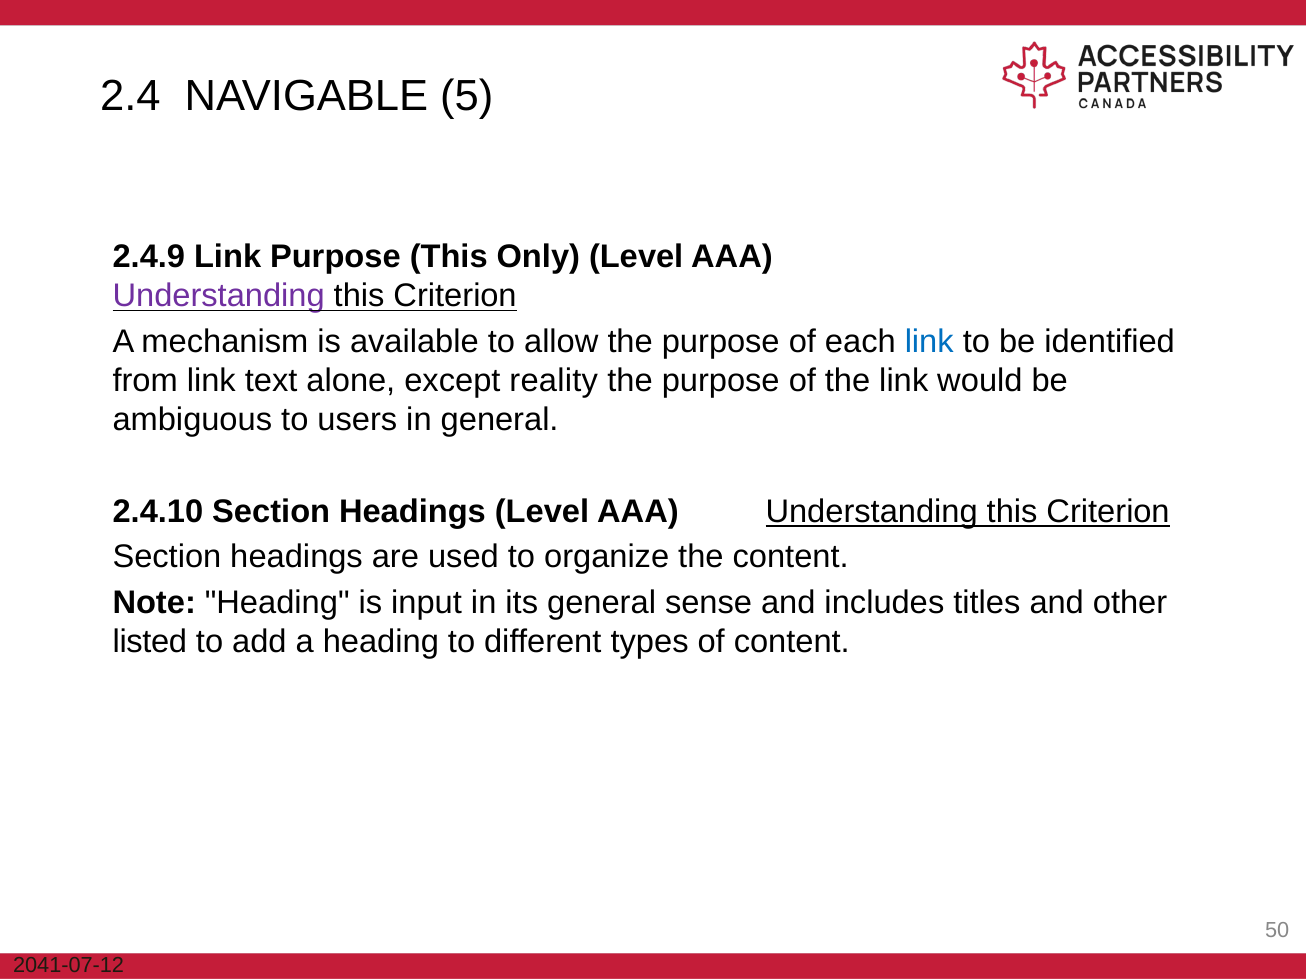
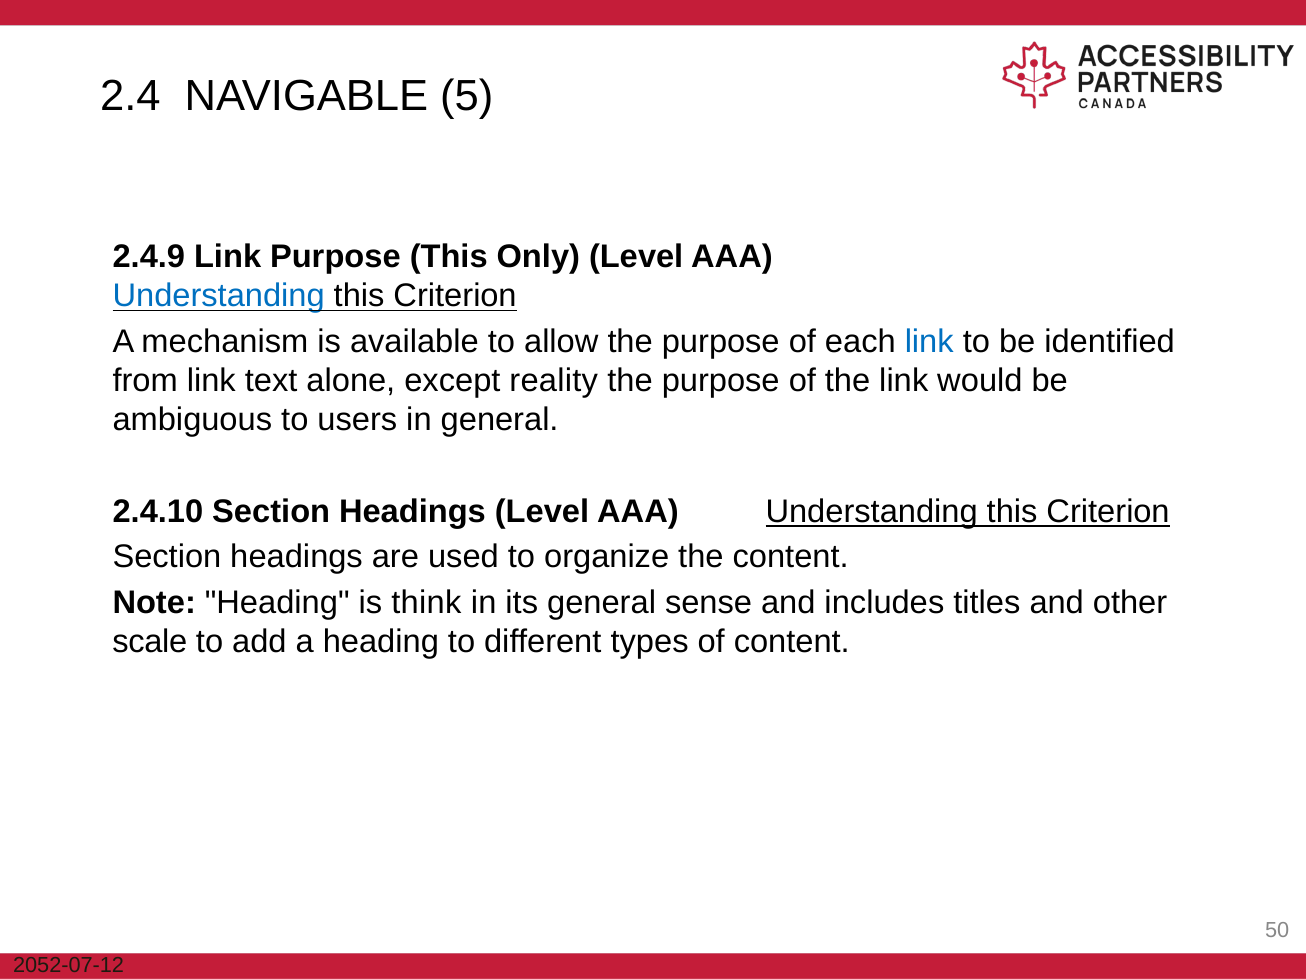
Understanding colour: purple -> blue (219, 296)
input: input -> think (426, 603)
listed: listed -> scale (150, 642)
2041-07-12: 2041-07-12 -> 2052-07-12 (69, 966)
